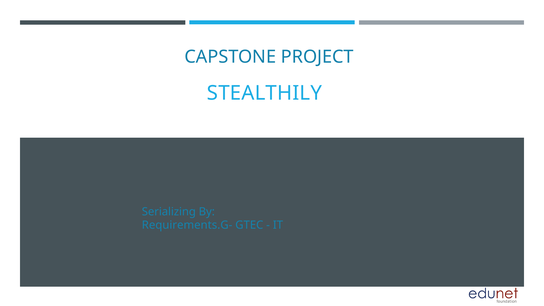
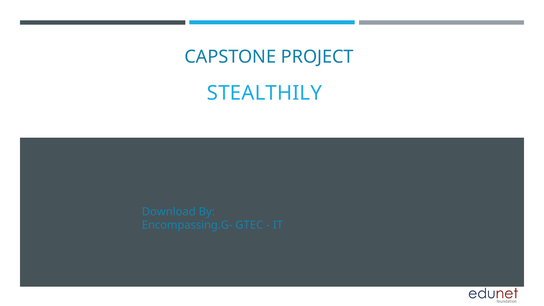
Serializing: Serializing -> Download (169, 212)
Requirements.G-: Requirements.G- -> Encompassing.G- (187, 225)
